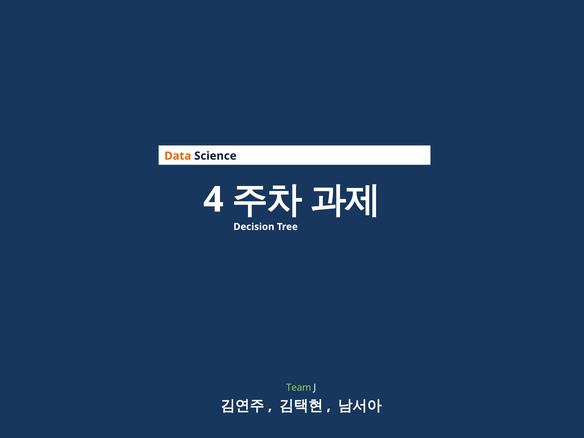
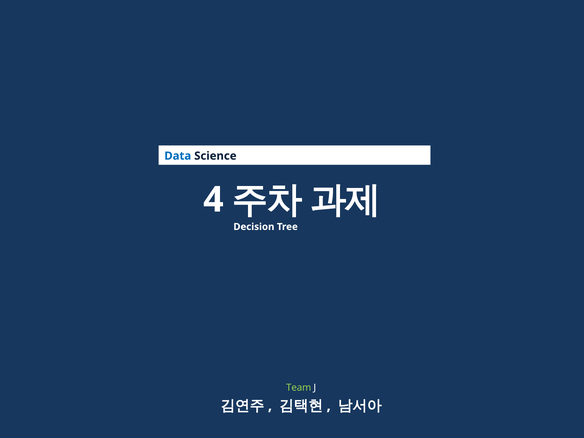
Data colour: orange -> blue (178, 156)
